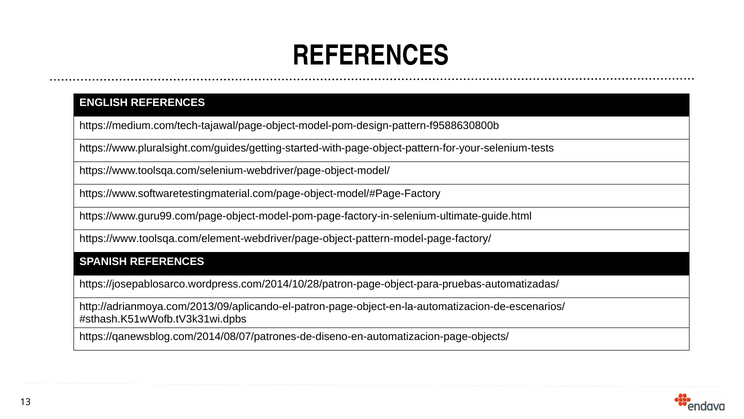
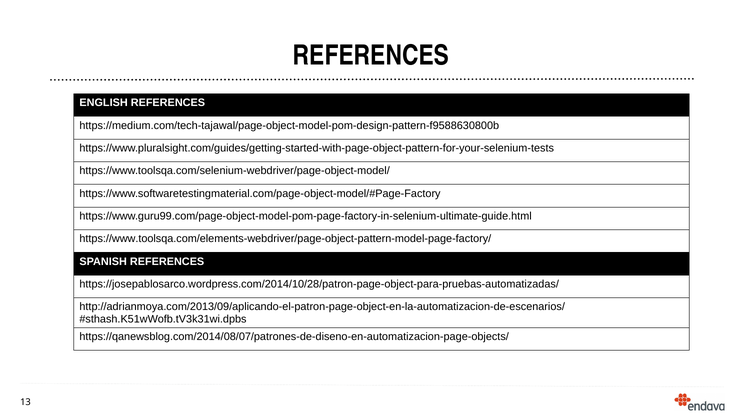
https://www.toolsqa.com/element-webdriver/page-object-pattern-model-page-factory/: https://www.toolsqa.com/element-webdriver/page-object-pattern-model-page-factory/ -> https://www.toolsqa.com/elements-webdriver/page-object-pattern-model-page-factory/ (285, 238)
